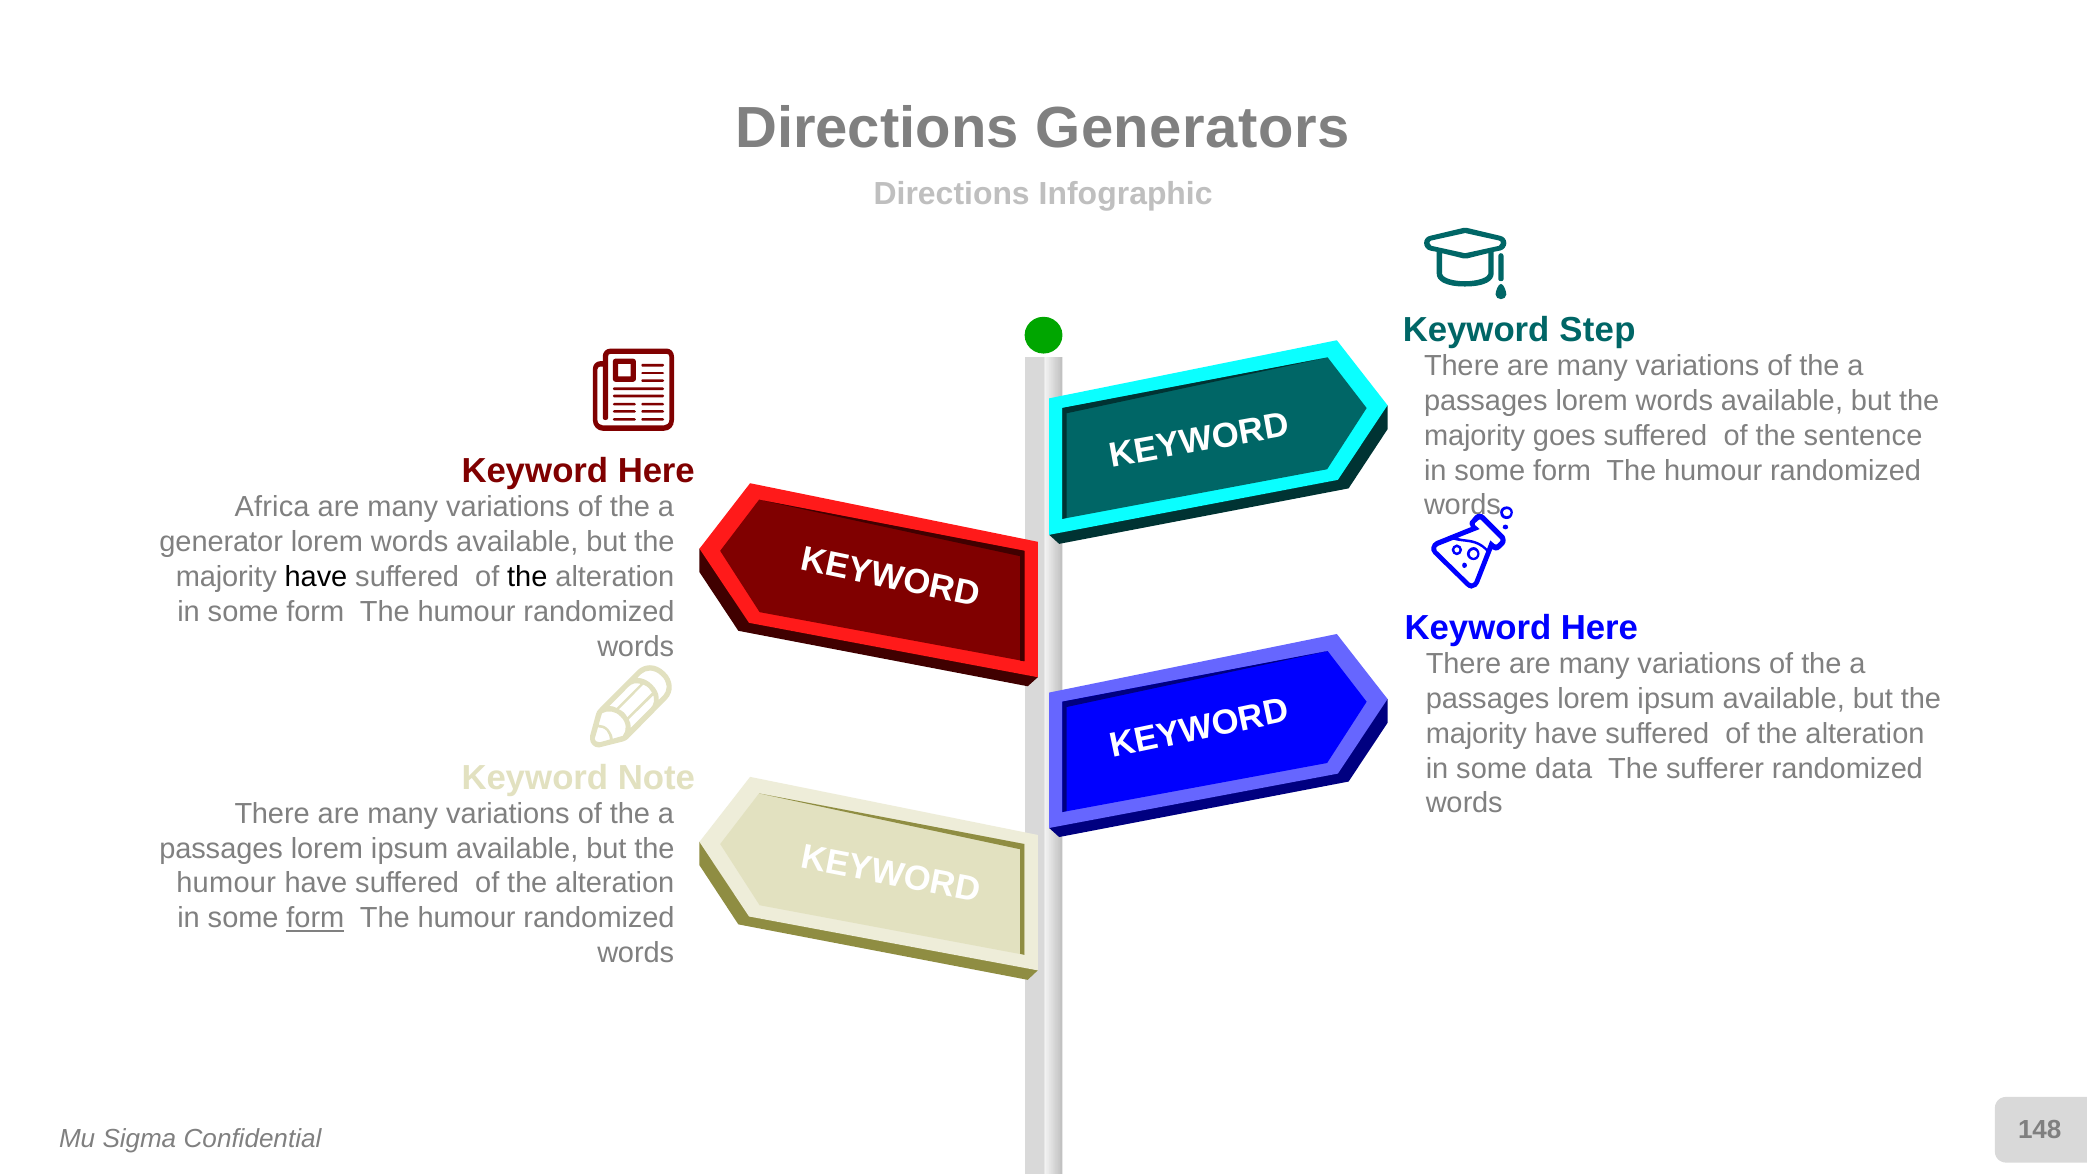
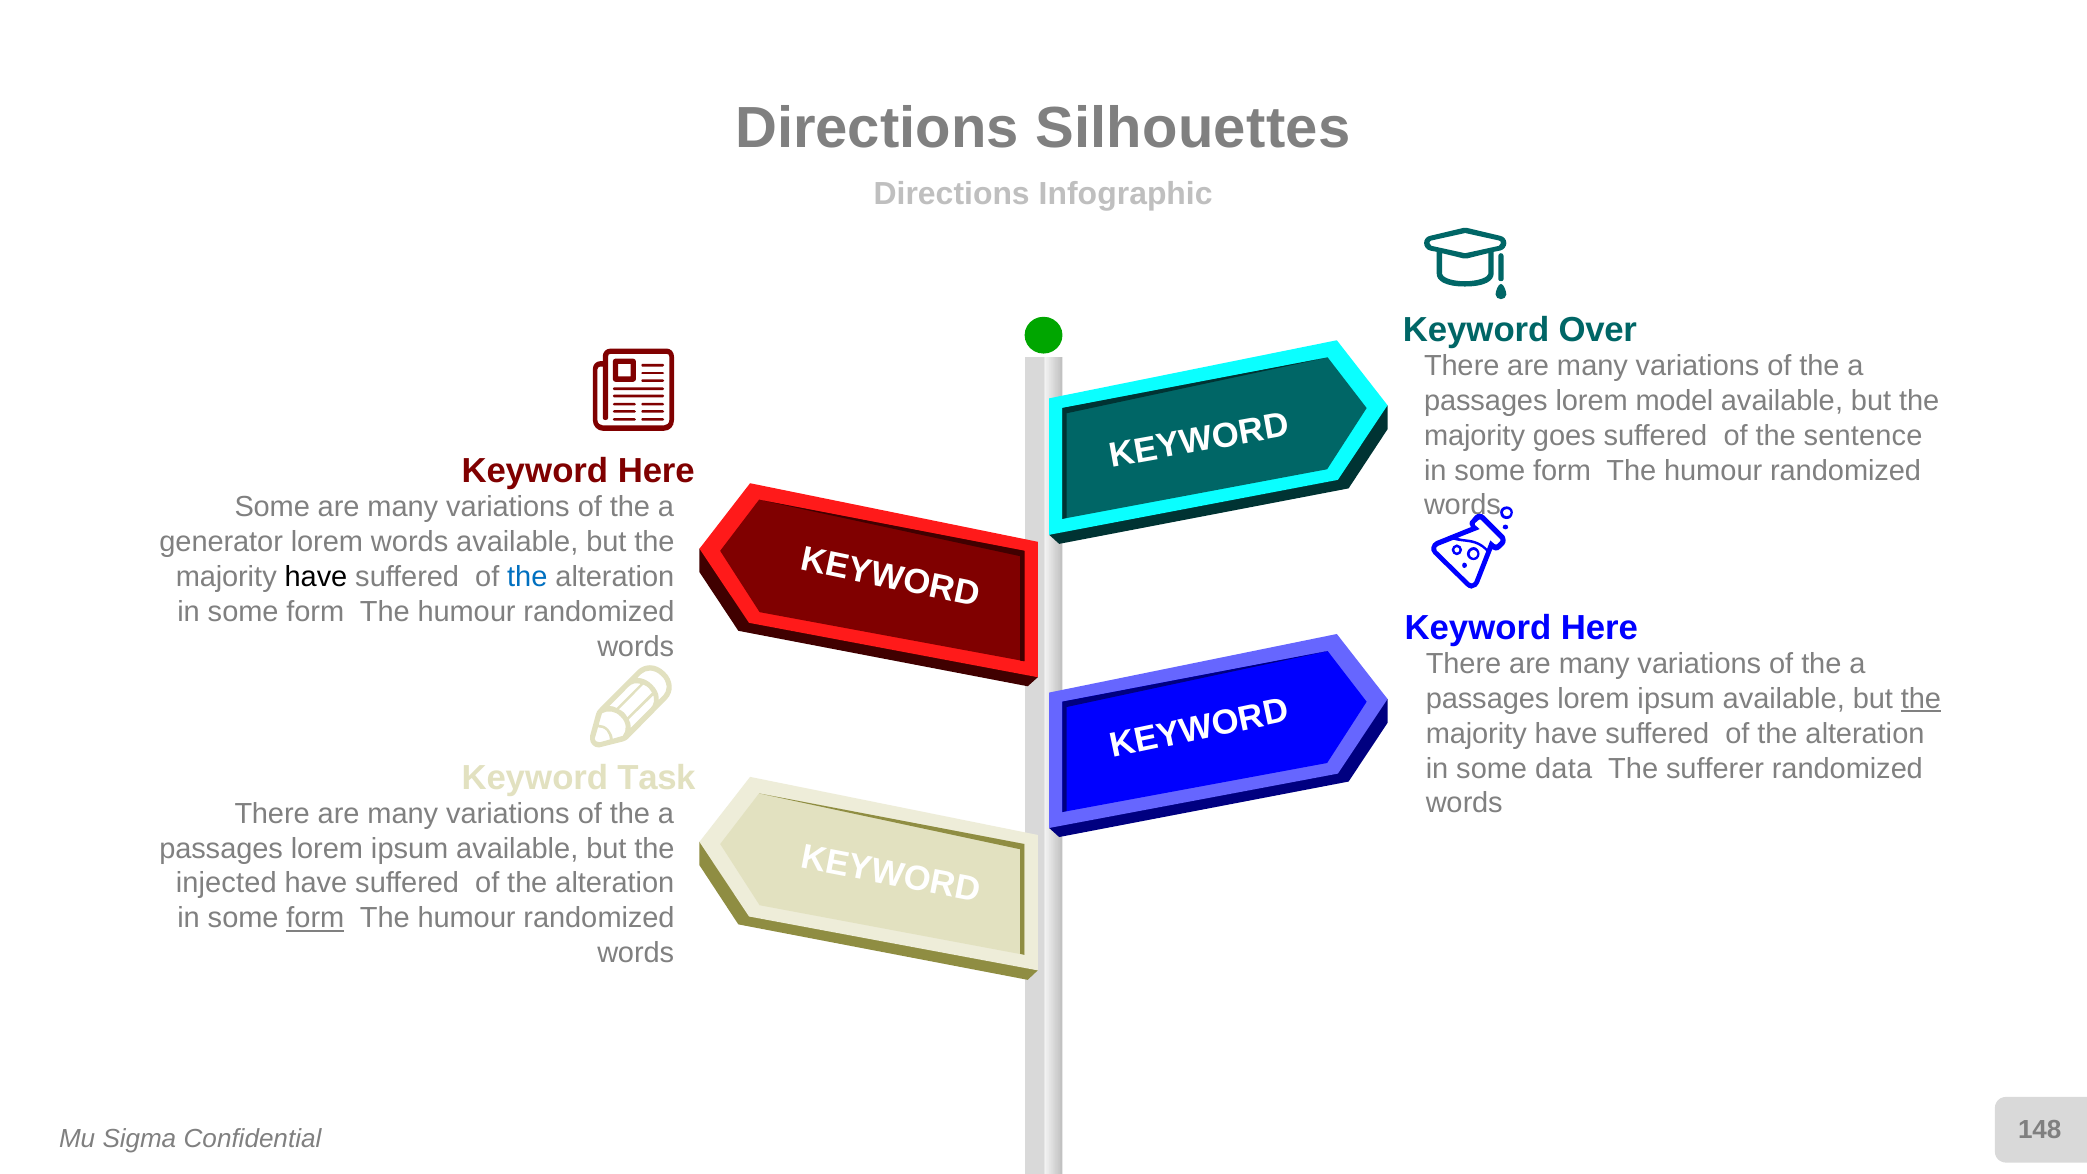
Generators: Generators -> Silhouettes (1193, 128)
Step: Step -> Over (1598, 330)
passages lorem words: words -> model (1675, 401)
Africa: Africa -> Some (272, 507)
the colour: black -> blue (527, 577)
the underline: none -> present (1921, 699)
Note: Note -> Task (657, 778)
humour: humour -> injected (226, 883)
